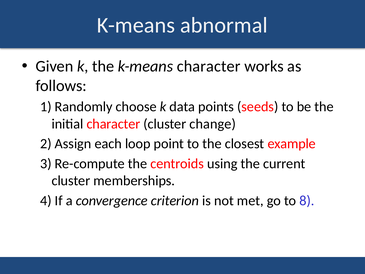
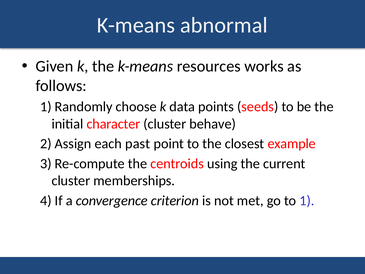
k-means character: character -> resources (209, 66)
change: change -> behave (213, 124)
loop: loop -> past (138, 144)
to 8: 8 -> 1 (307, 200)
